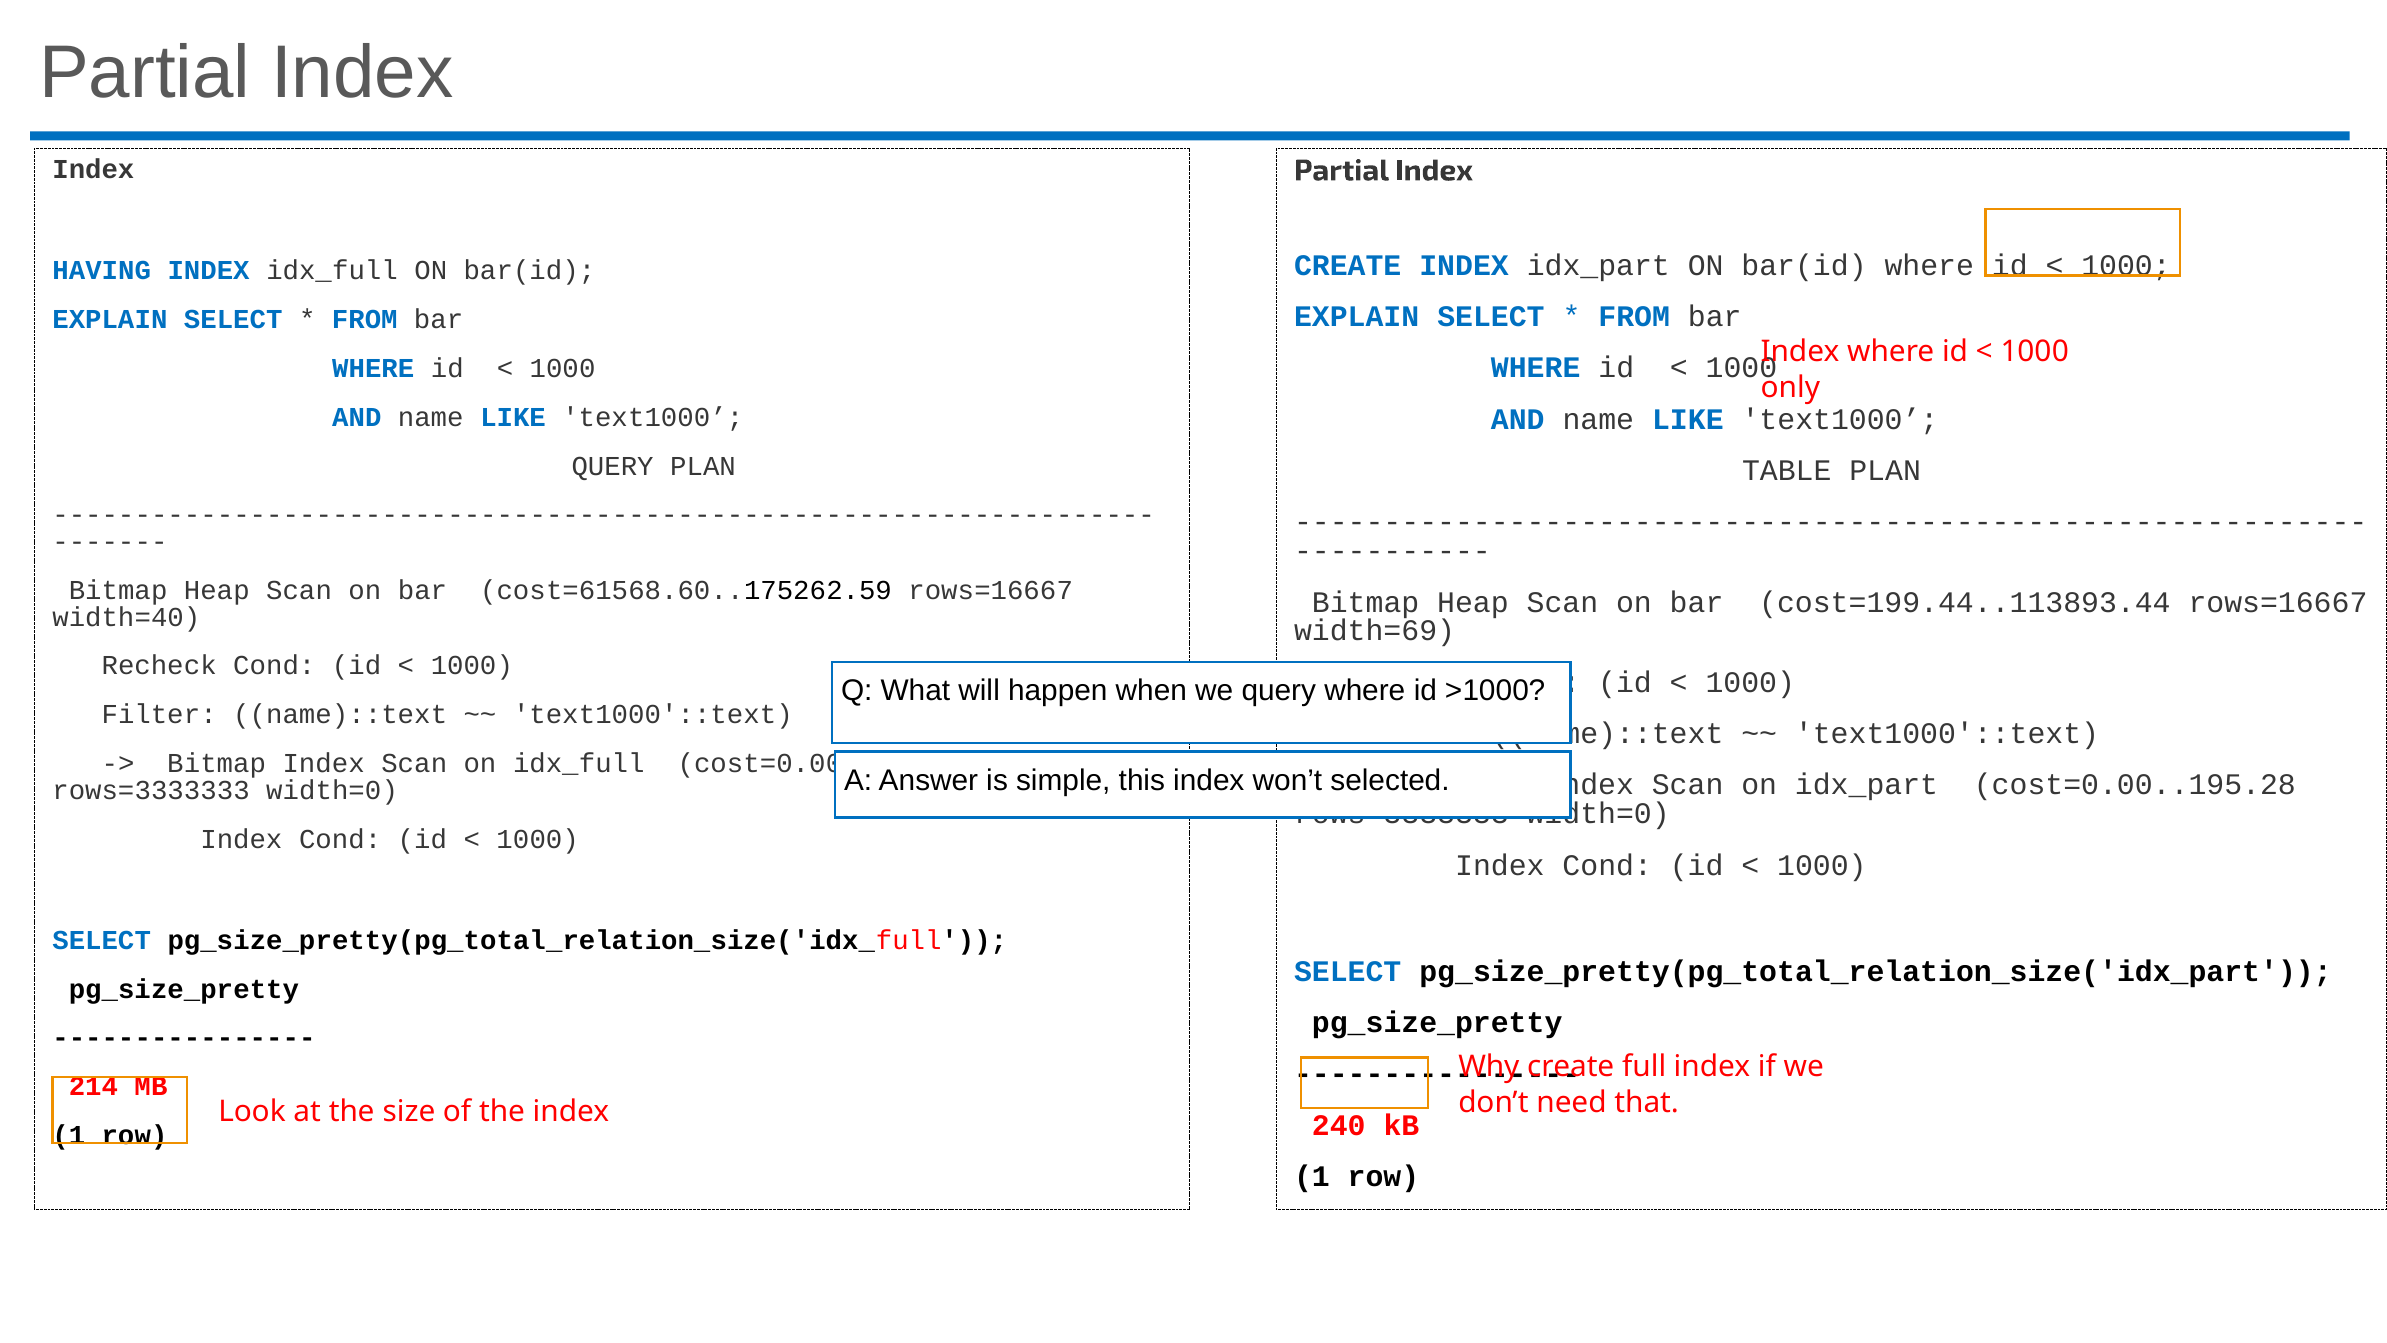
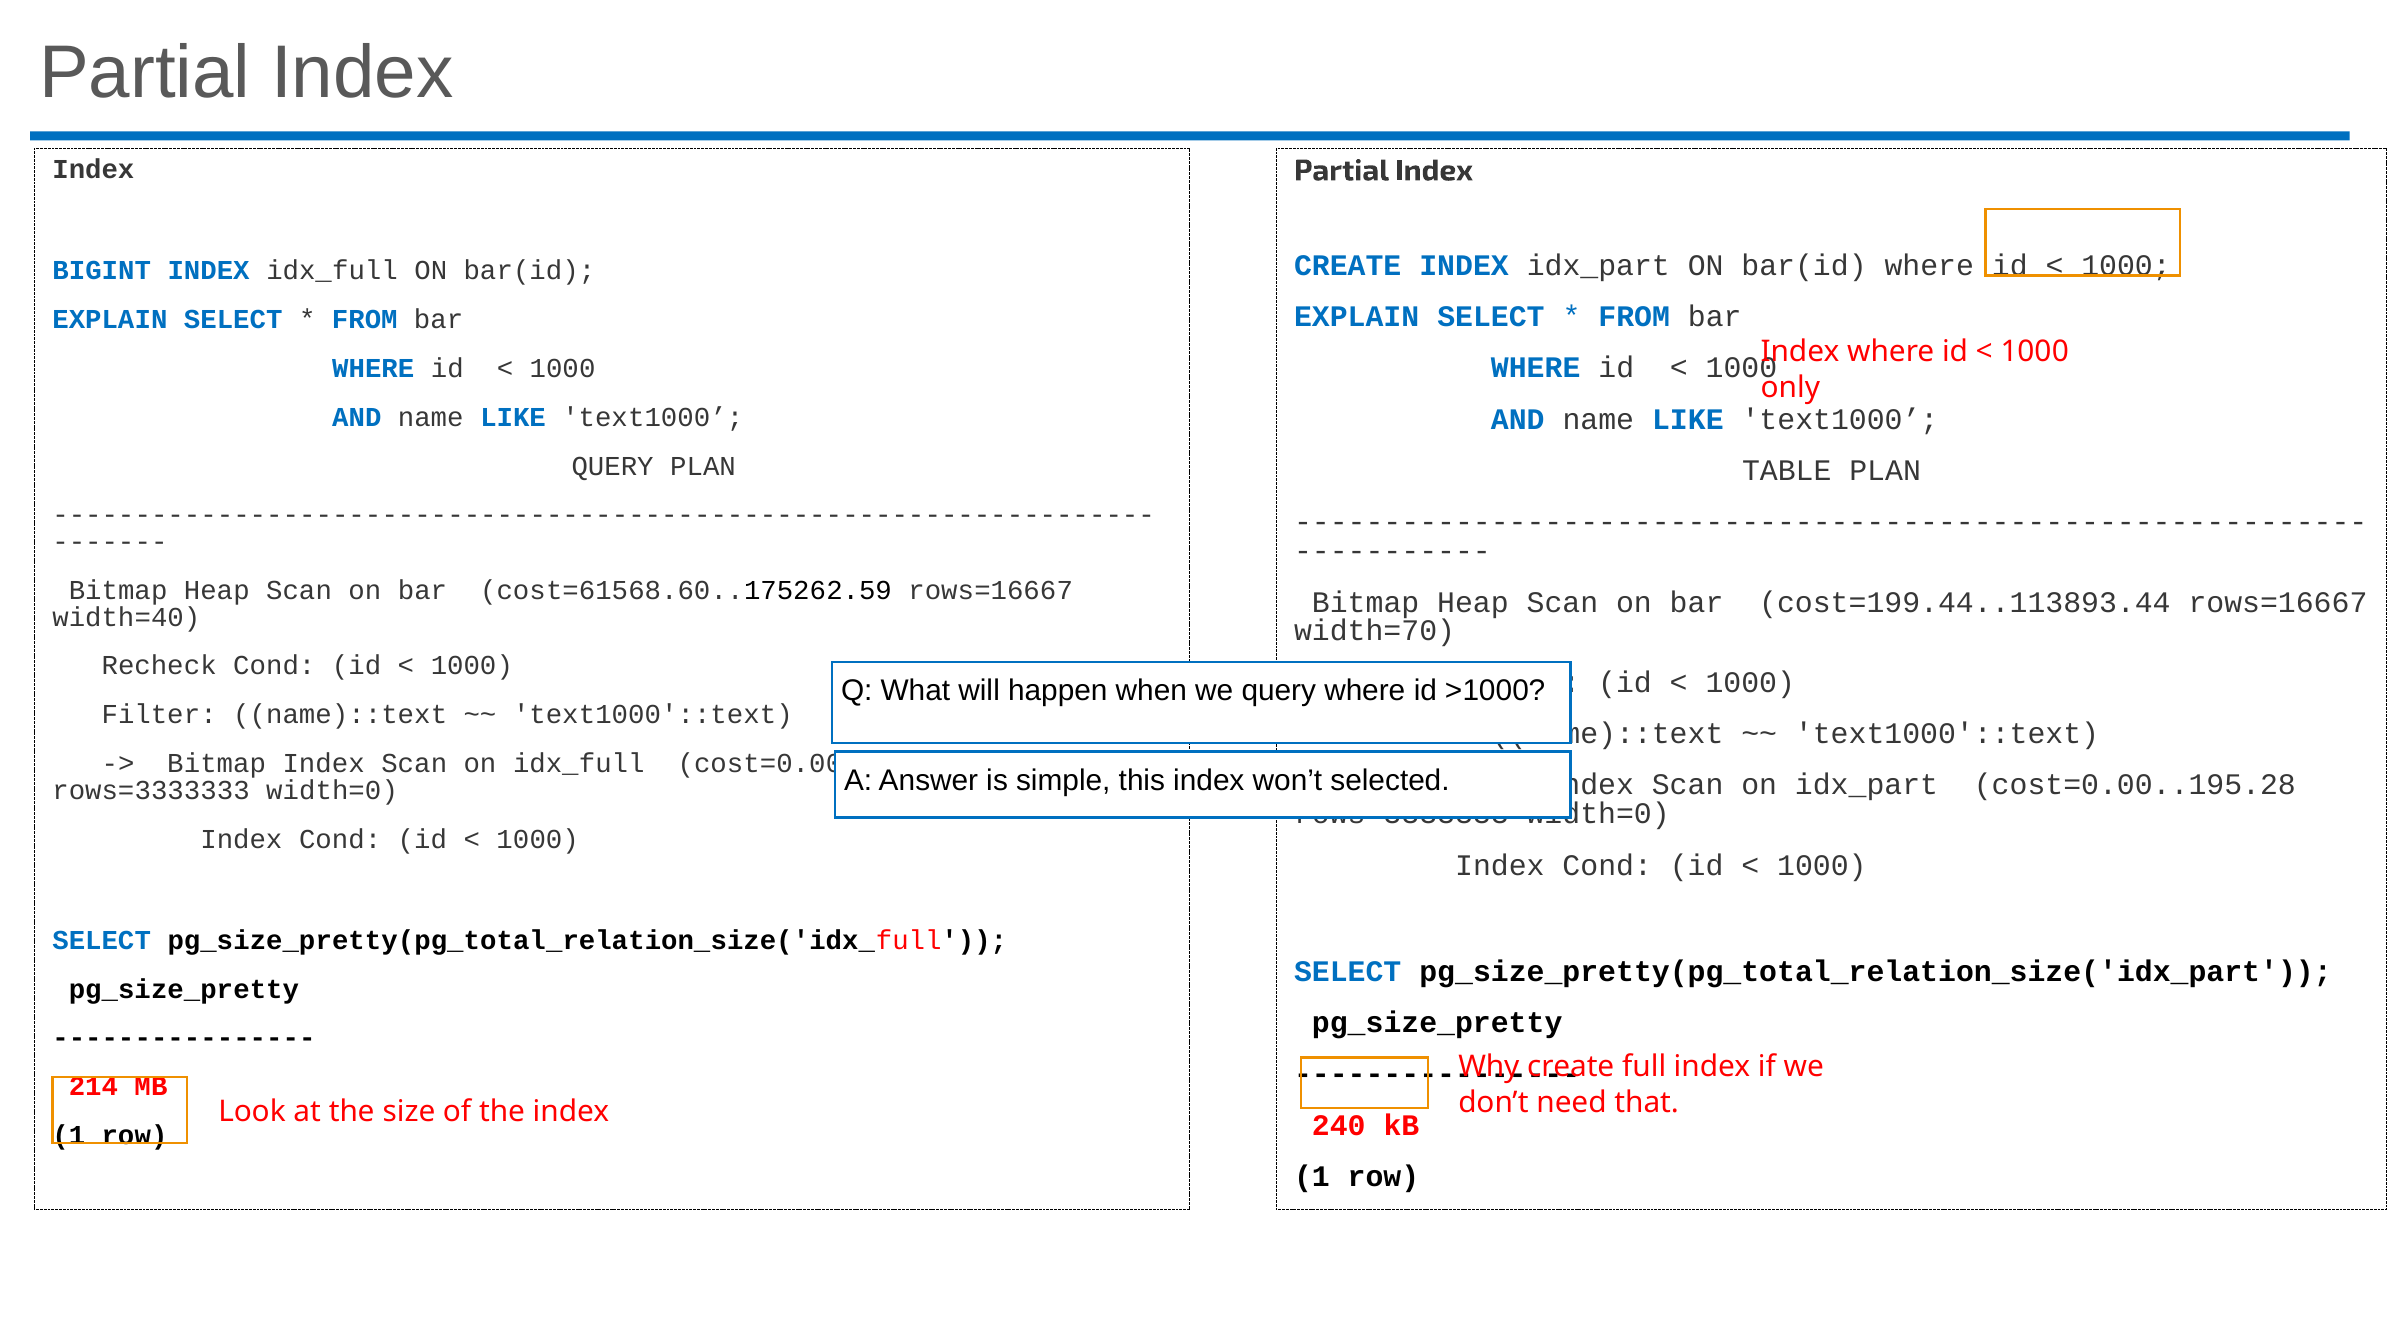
HAVING: HAVING -> BIGINT (102, 270)
width=69: width=69 -> width=70 (1375, 631)
